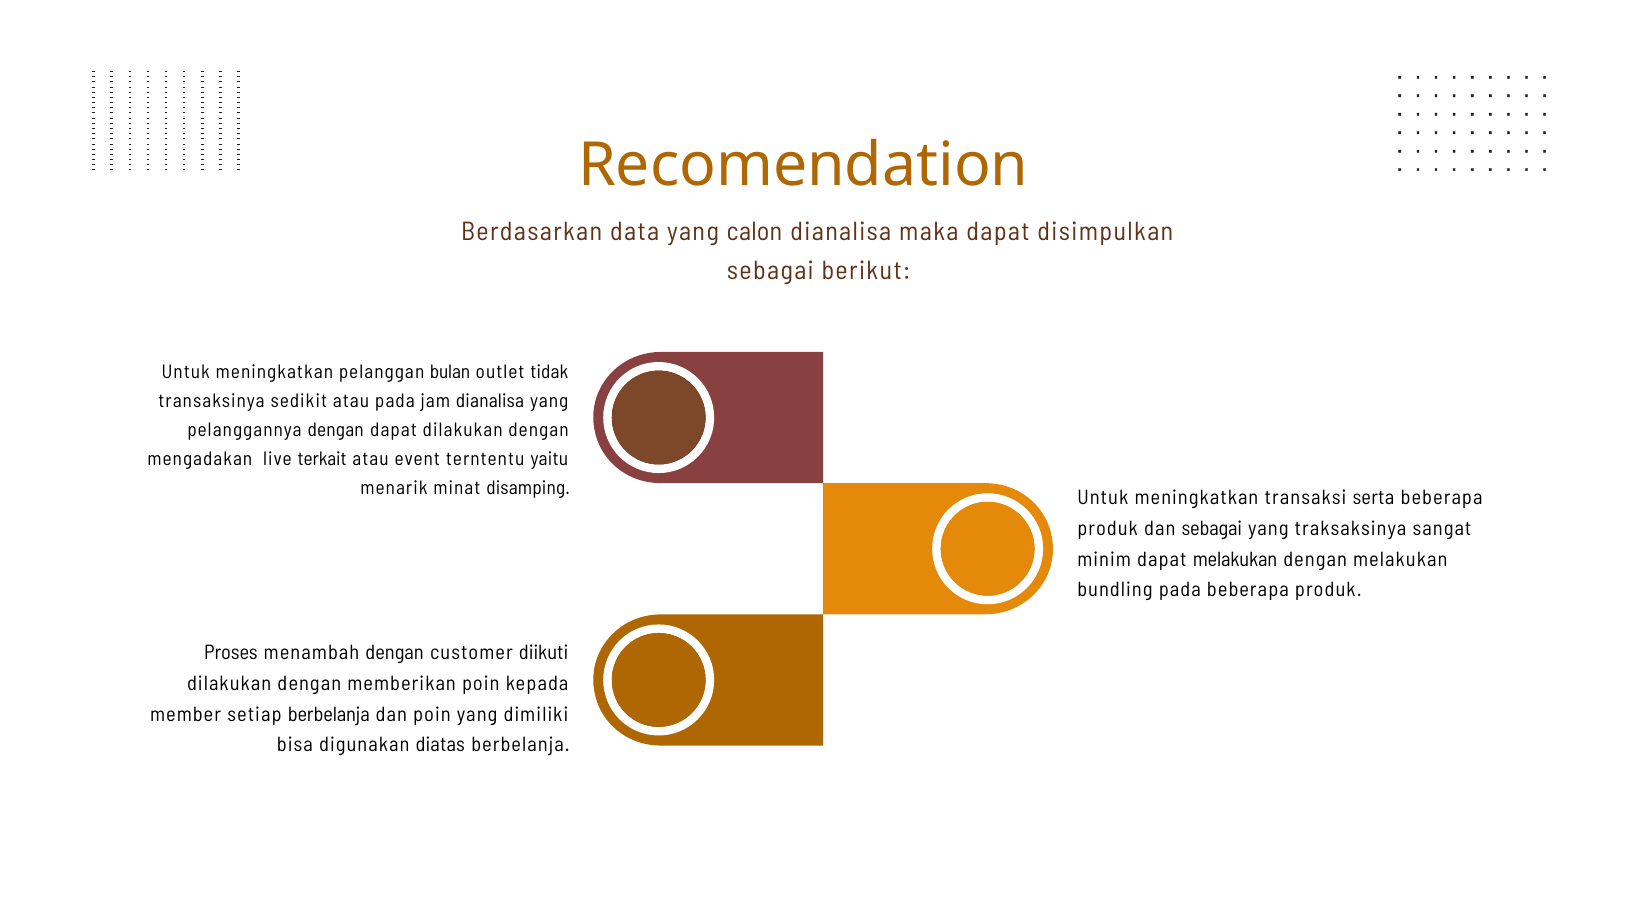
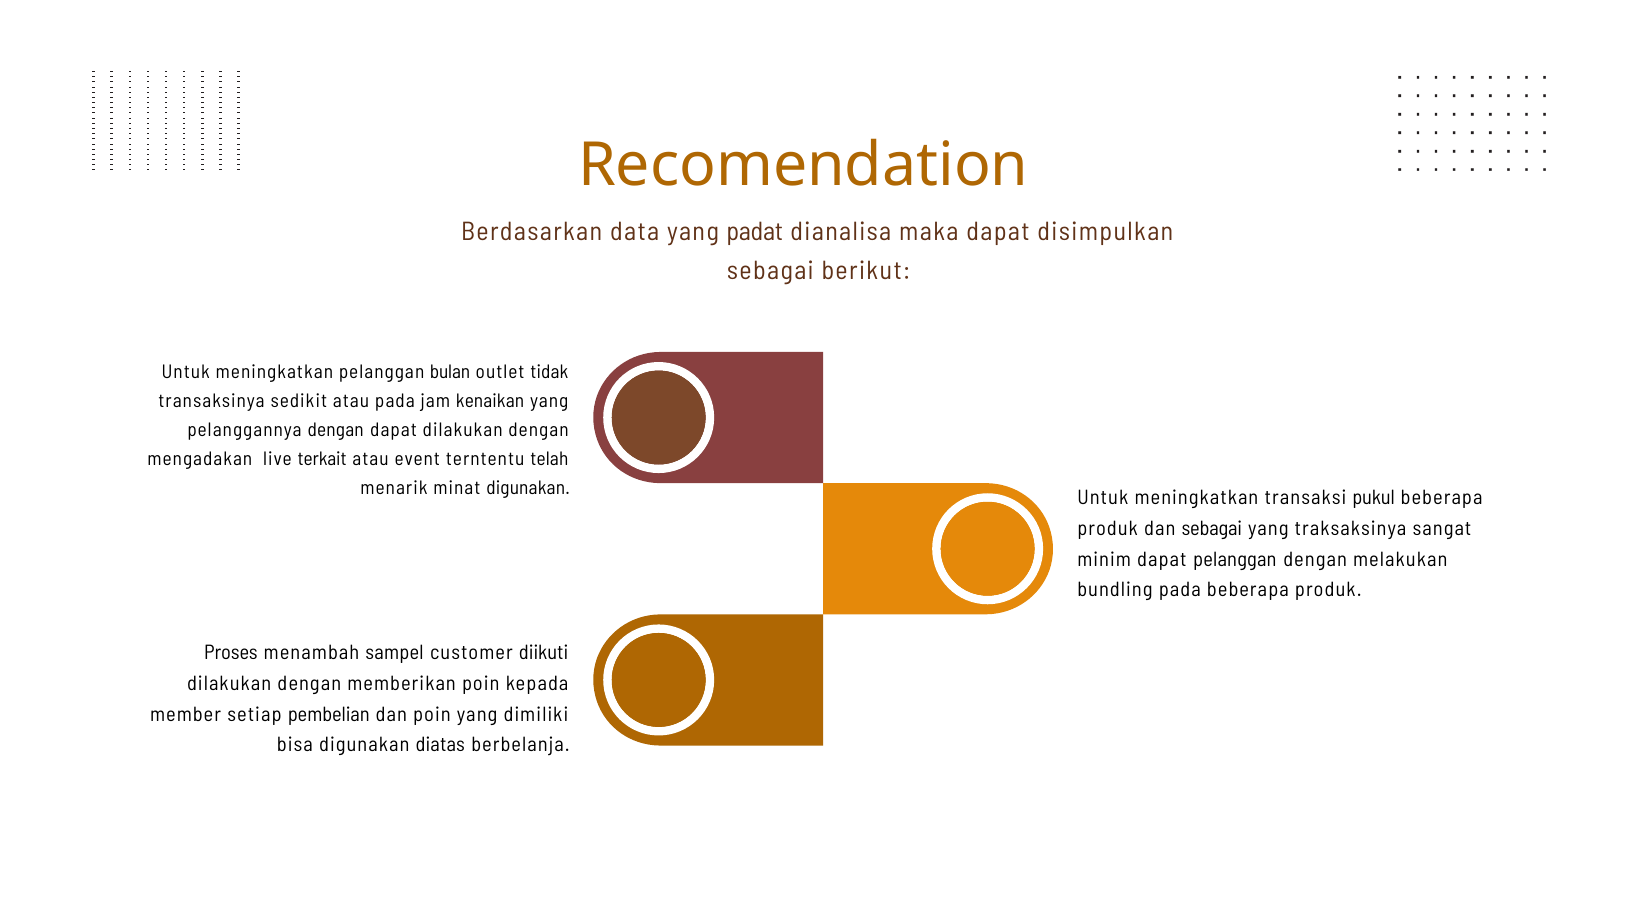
calon: calon -> padat (755, 232)
jam dianalisa: dianalisa -> kenaikan (490, 401)
yaitu: yaitu -> telah (549, 459)
minat disamping: disamping -> digunakan (528, 487)
serta: serta -> pukul (1374, 498)
dapat melakukan: melakukan -> pelanggan (1235, 559)
menambah dengan: dengan -> sampel (395, 653)
setiap berbelanja: berbelanja -> pembelian (329, 714)
